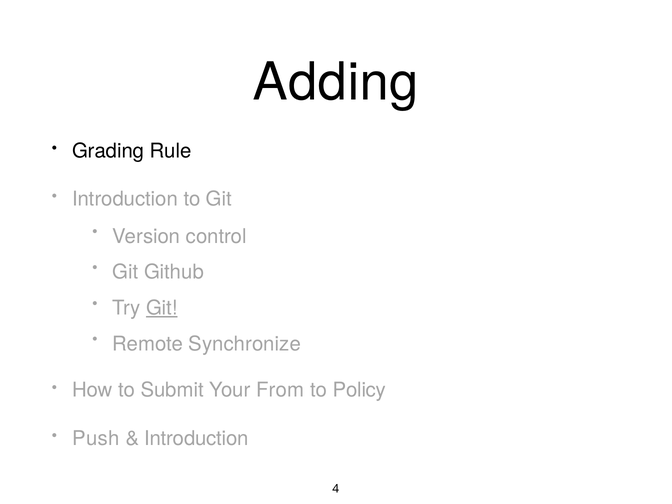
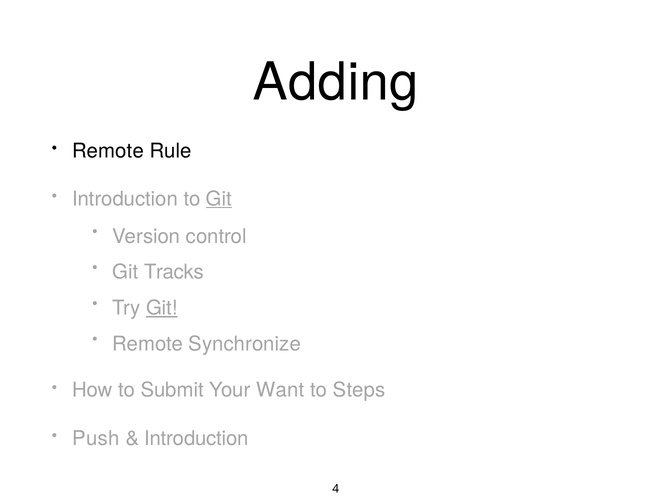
Grading: Grading -> Remote (108, 151)
Git underline: none -> present (219, 199)
Github: Github -> Tracks (174, 272)
From: From -> Want (280, 390)
Policy: Policy -> Steps (359, 390)
